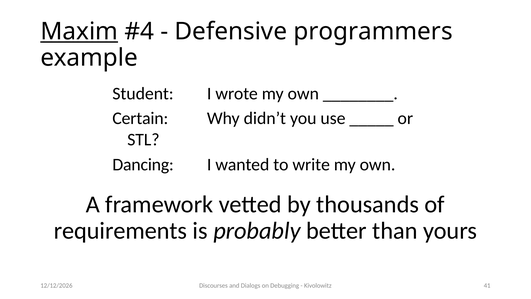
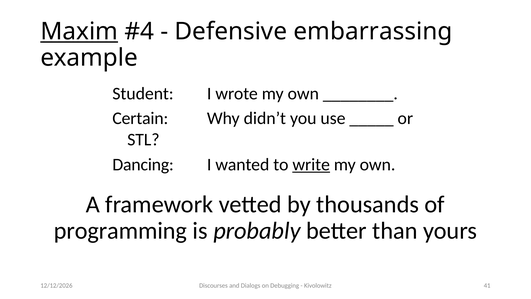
programmers: programmers -> embarrassing (373, 31)
write underline: none -> present (311, 164)
requirements: requirements -> programming (120, 231)
